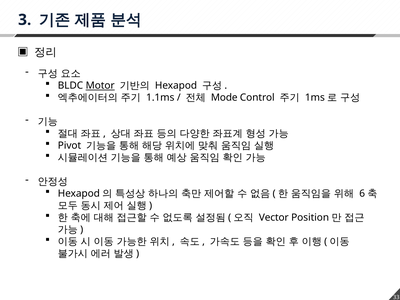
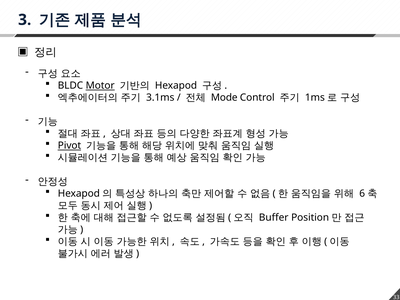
1.1ms: 1.1ms -> 3.1ms (160, 98)
Pivot underline: none -> present (69, 146)
Vector: Vector -> Buffer (274, 218)
